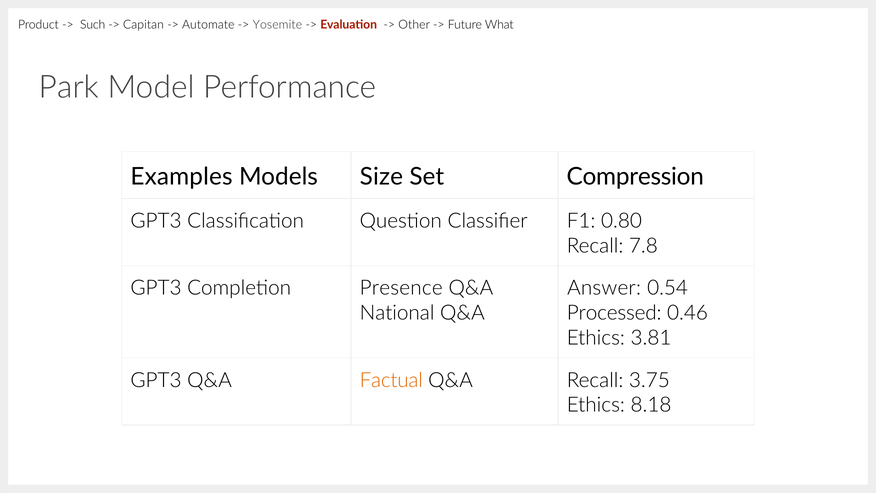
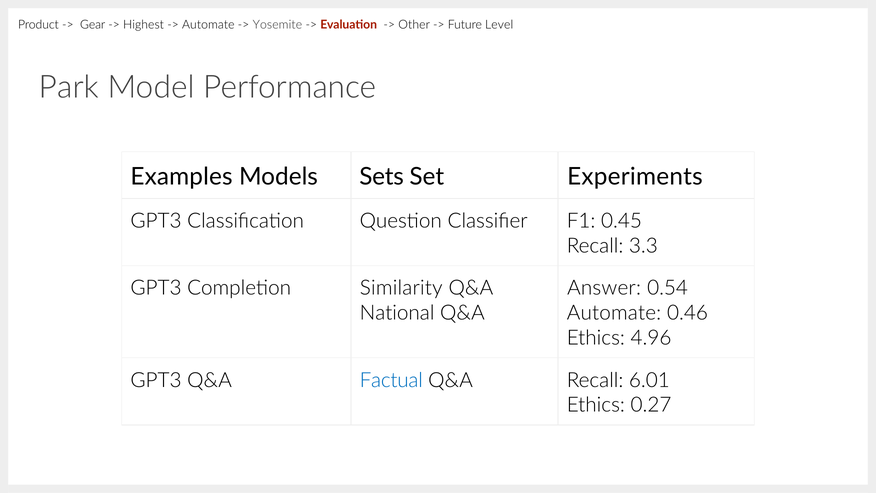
Such: Such -> Gear (93, 25)
Capitan: Capitan -> Highest (143, 25)
What: What -> Level (499, 25)
Size: Size -> Sets (382, 176)
Compression: Compression -> Experiments (635, 176)
0.80: 0.80 -> 0.45 (622, 221)
7.8: 7.8 -> 3.3 (643, 246)
Presence: Presence -> Similarity (401, 288)
Processed: Processed -> Automate (614, 313)
3.81: 3.81 -> 4.96 (651, 338)
Factual colour: orange -> blue (391, 380)
3.75: 3.75 -> 6.01 (649, 380)
8.18: 8.18 -> 0.27 (651, 405)
